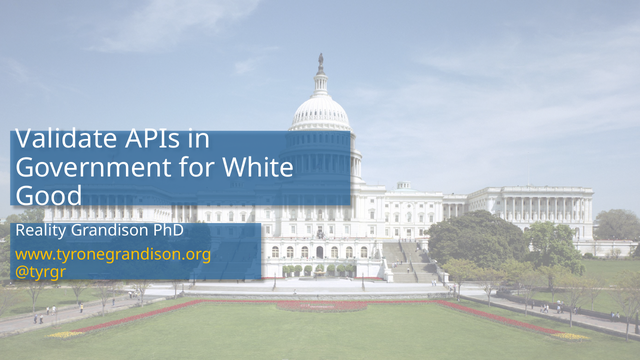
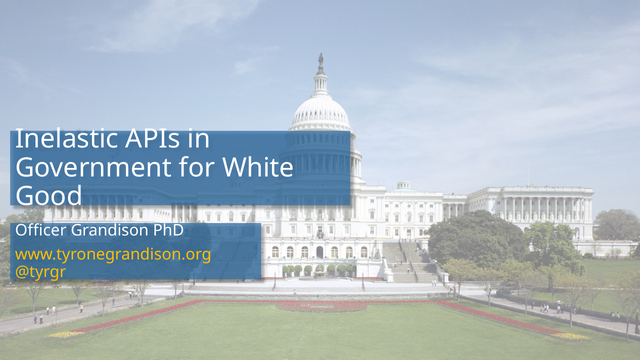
Validate: Validate -> Inelastic (67, 139)
Reality: Reality -> Officer (41, 231)
